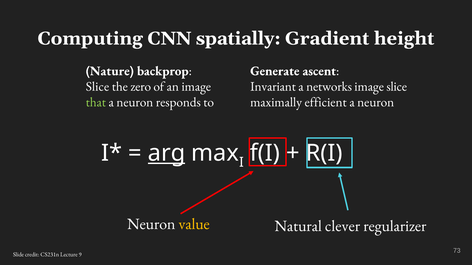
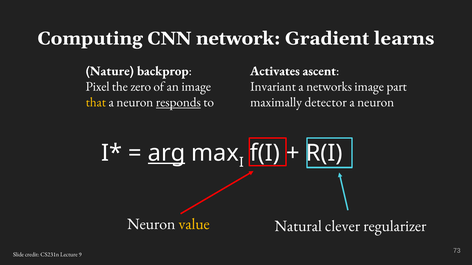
spatially: spatially -> network (238, 39)
height: height -> learns (404, 39)
Generate: Generate -> Activates (275, 71)
Slice: Slice -> Pixel (98, 87)
image slice: slice -> part (397, 87)
that colour: light green -> yellow (96, 102)
responds underline: none -> present (178, 102)
efficient: efficient -> detector (326, 102)
